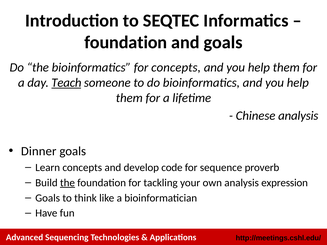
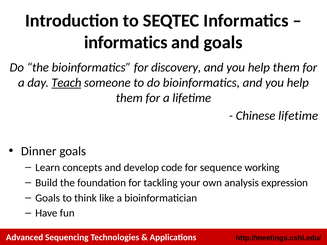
foundation: foundation -> informatics (126, 42)
for concepts: concepts -> discovery (176, 67)
Chinese analysis: analysis -> lifetime (298, 116)
proverb: proverb -> working (262, 168)
the underline: present -> none (67, 183)
